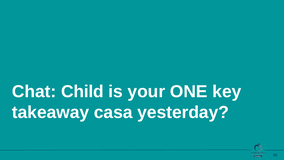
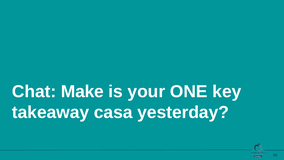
Child: Child -> Make (82, 91)
